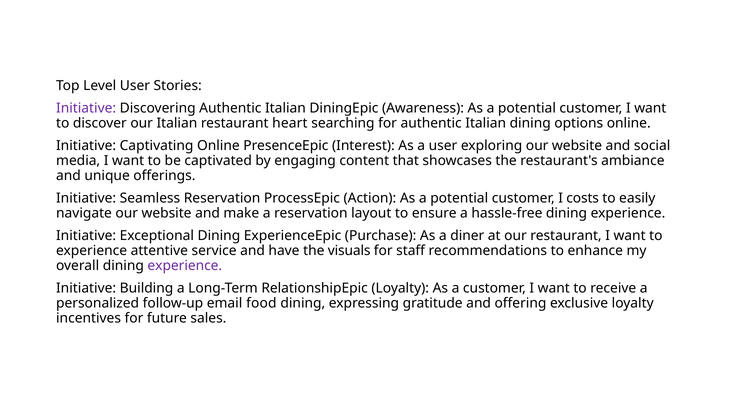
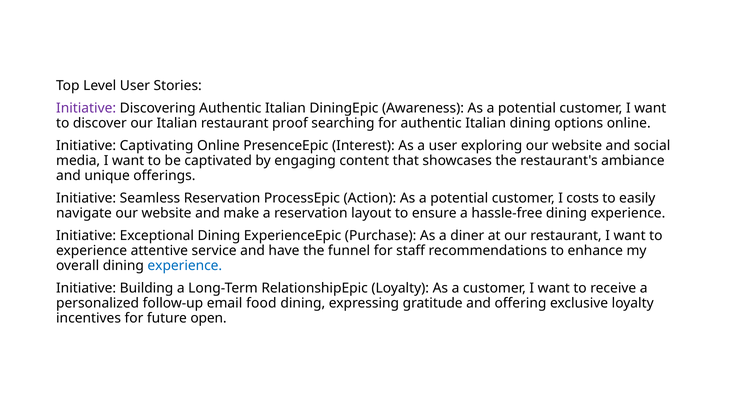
heart: heart -> proof (290, 123)
visuals: visuals -> funnel (349, 251)
experience colour: purple -> blue (185, 266)
sales: sales -> open (209, 318)
